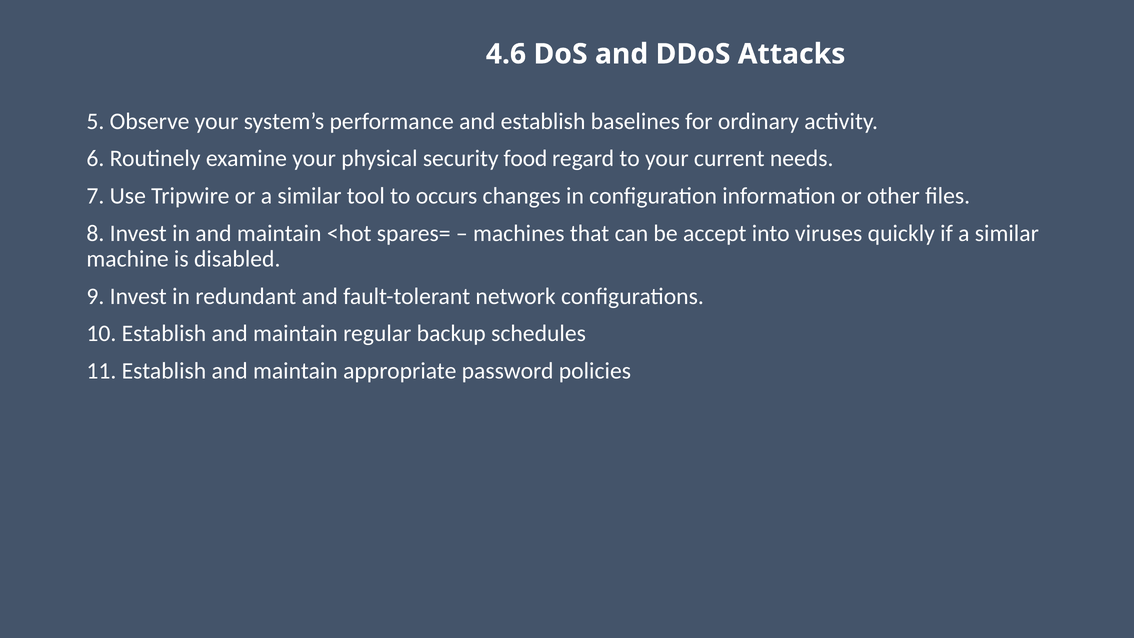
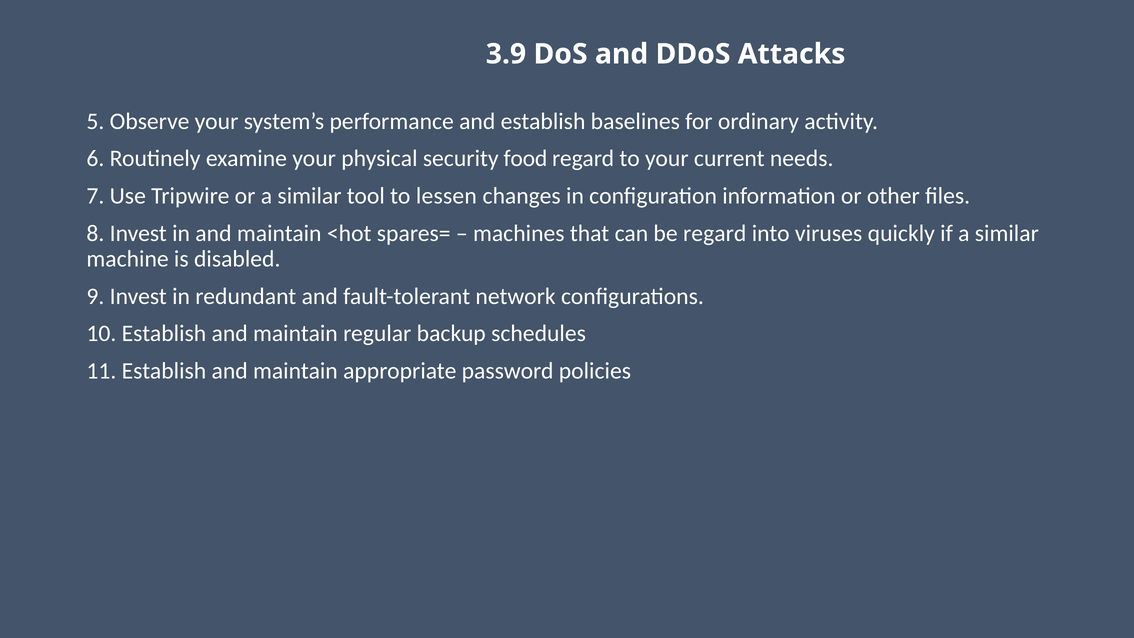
4.6: 4.6 -> 3.9 (506, 54)
occurs: occurs -> lessen (446, 196)
be accept: accept -> regard (715, 233)
